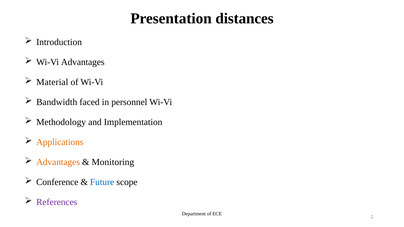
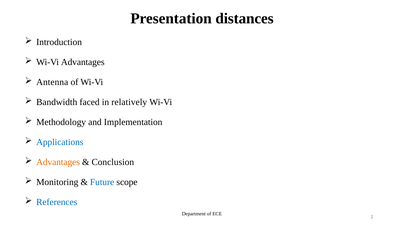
Material: Material -> Antenna (52, 82)
personnel: personnel -> relatively (129, 102)
Applications colour: orange -> blue (60, 142)
Monitoring: Monitoring -> Conclusion (113, 162)
Conference: Conference -> Monitoring (57, 182)
References colour: purple -> blue (57, 202)
